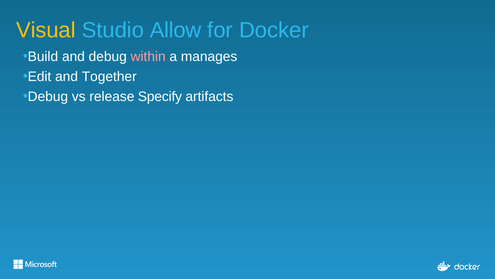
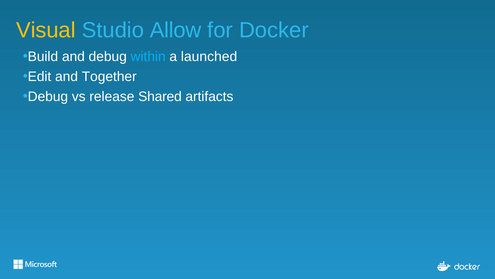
within colour: pink -> light blue (148, 56)
manages: manages -> launched (209, 56)
Specify: Specify -> Shared (160, 96)
